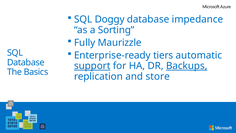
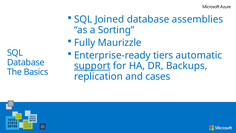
Doggy: Doggy -> Joined (110, 19)
impedance: impedance -> assemblies (198, 19)
Backups underline: present -> none (187, 66)
store: store -> cases (158, 76)
